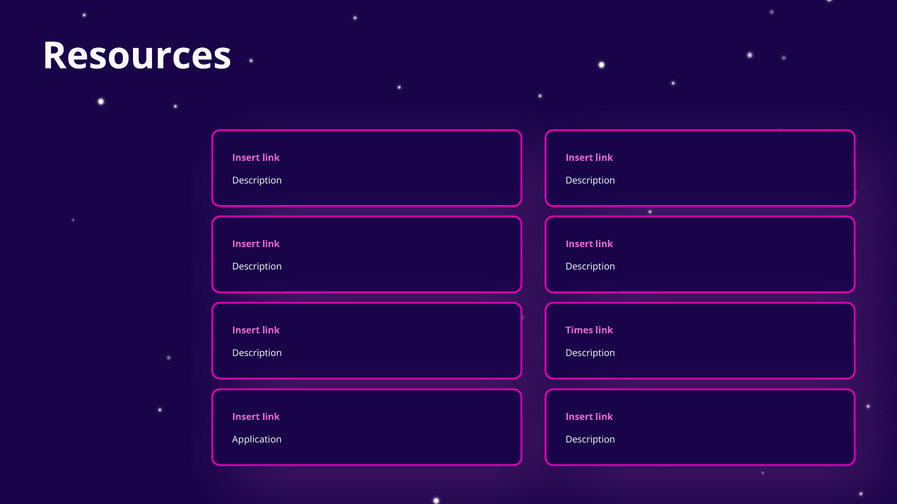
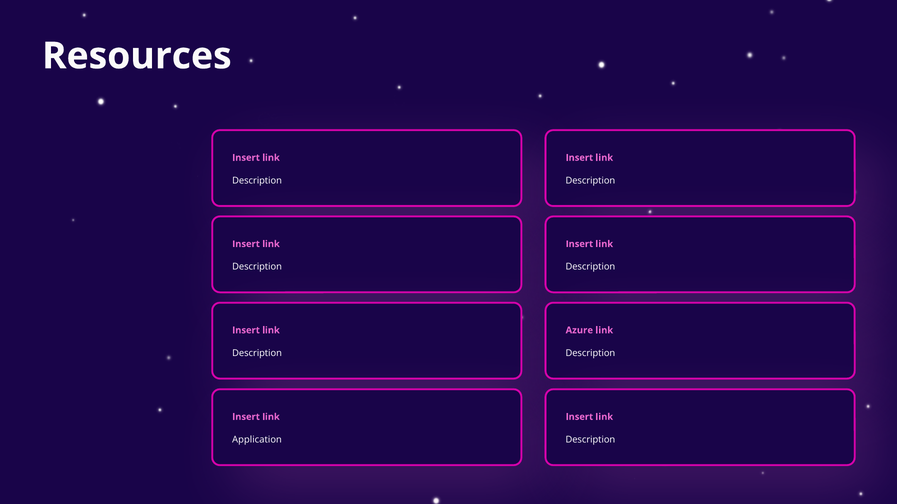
Times: Times -> Azure (579, 331)
